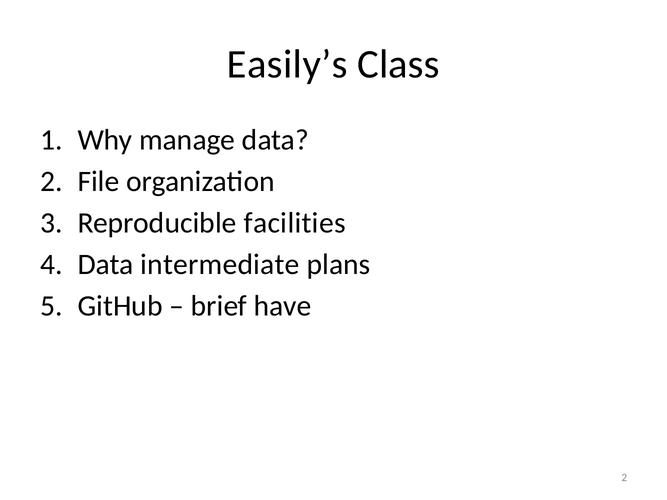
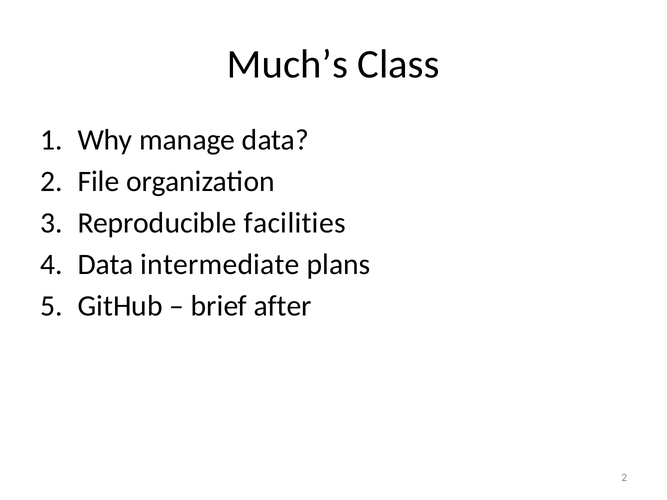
Easily’s: Easily’s -> Much’s (287, 65)
have: have -> after (283, 306)
